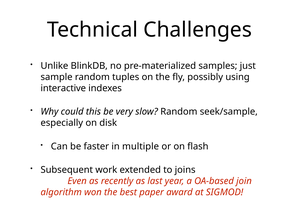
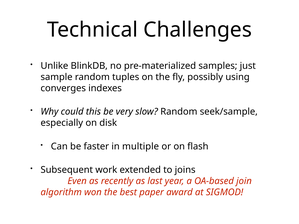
interactive: interactive -> converges (63, 88)
